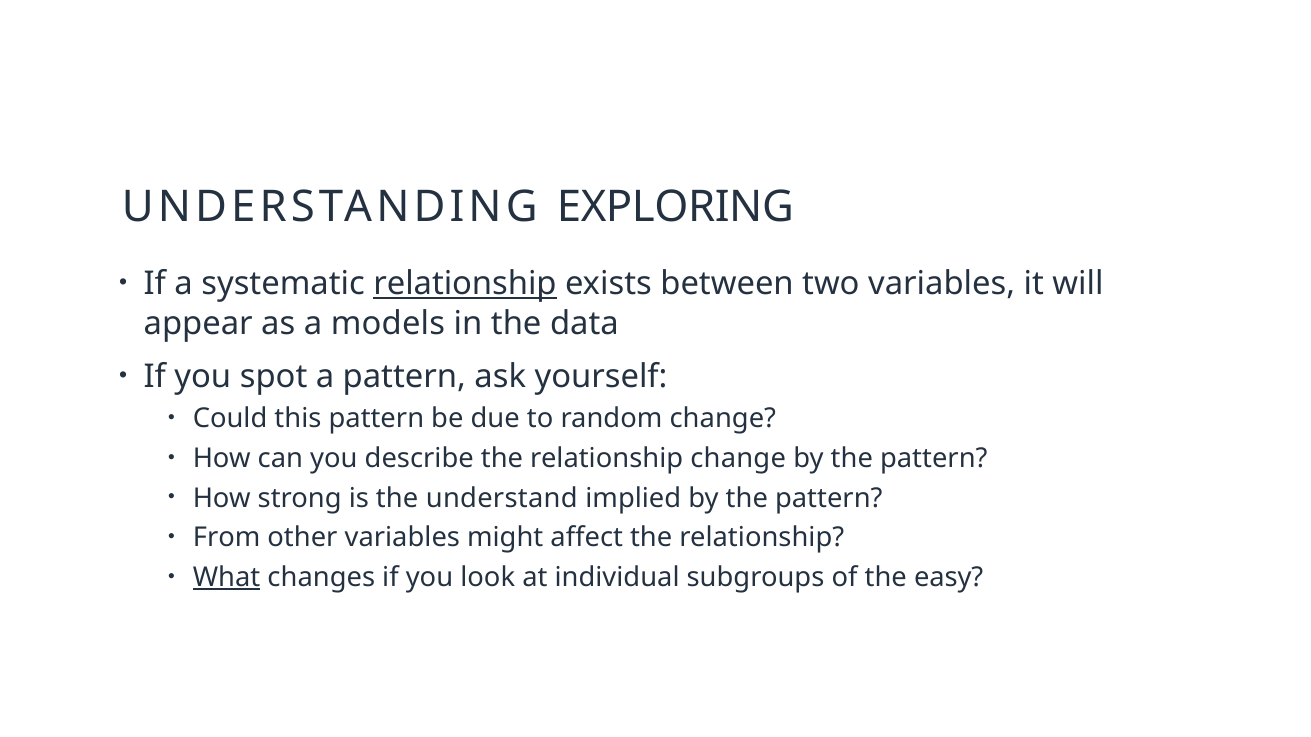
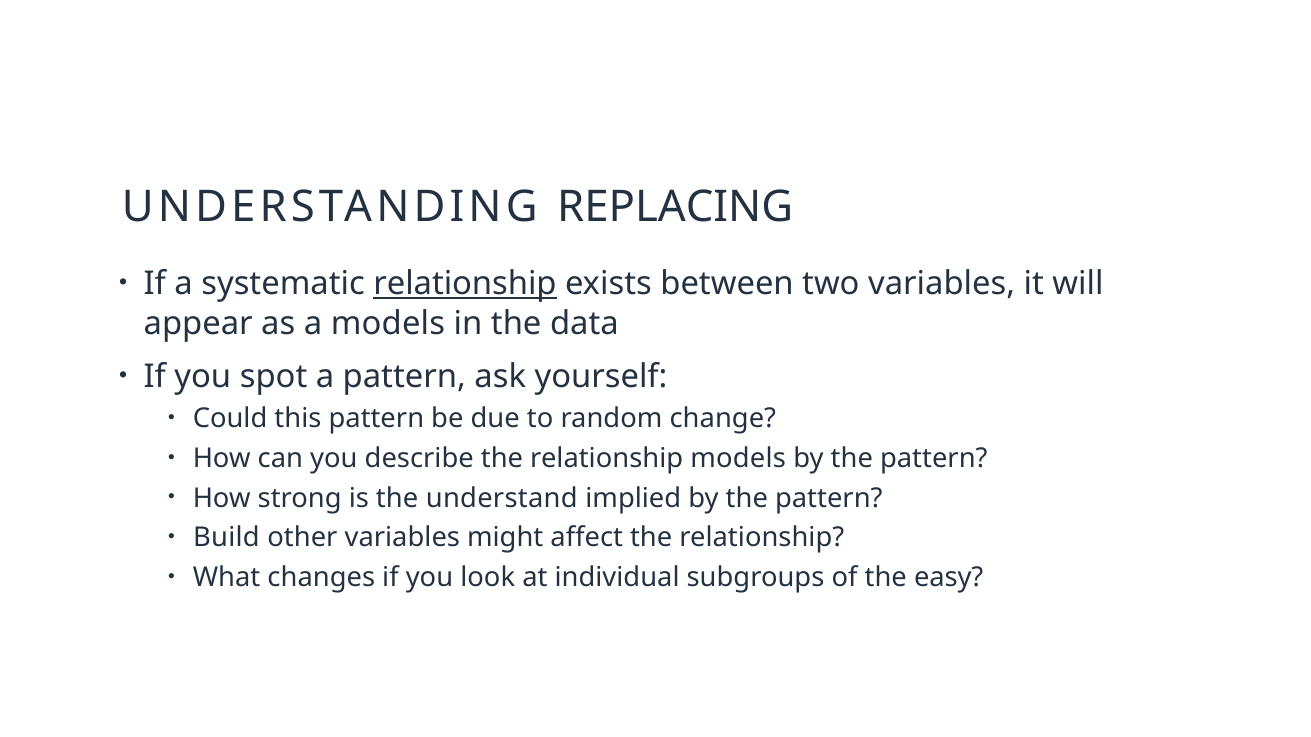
EXPLORING: EXPLORING -> REPLACING (675, 207)
relationship change: change -> models (738, 459)
From: From -> Build (226, 538)
What underline: present -> none (227, 578)
